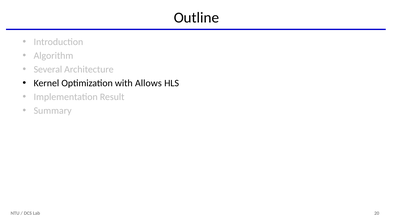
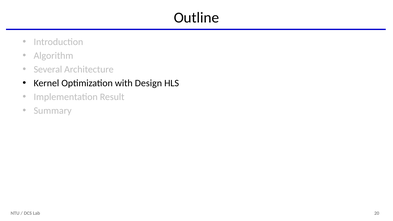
Allows: Allows -> Design (148, 83)
